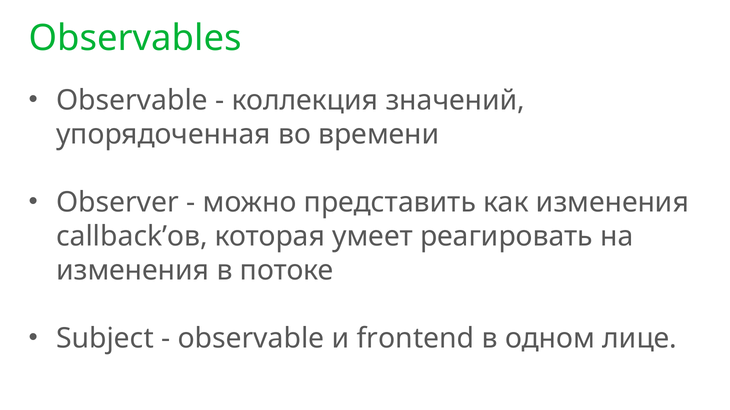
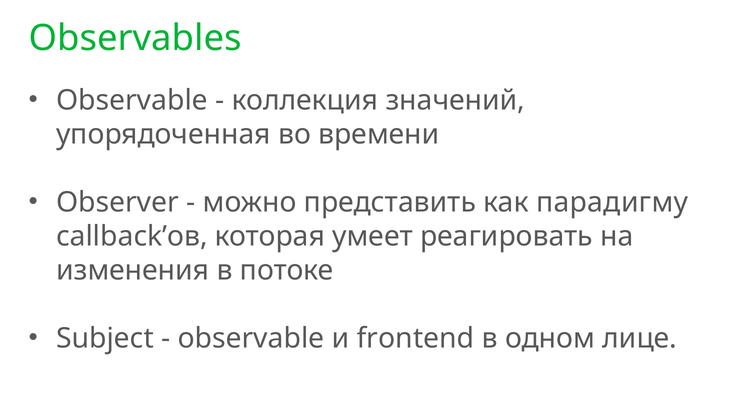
как изменения: изменения -> парадигму (612, 203)
